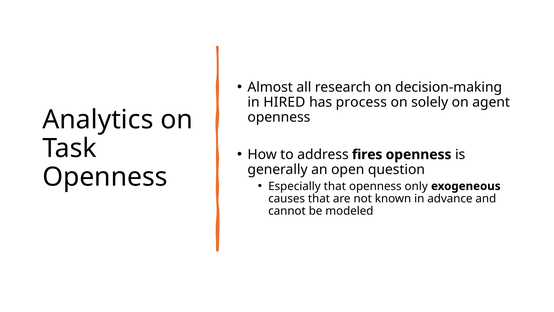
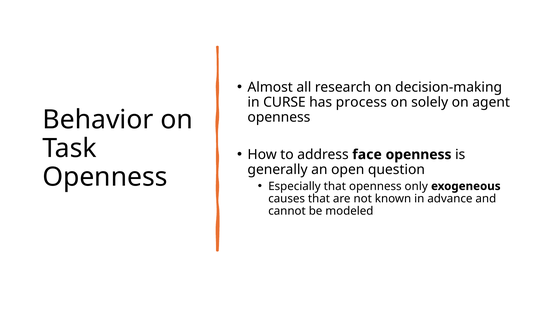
HIRED: HIRED -> CURSE (284, 102)
Analytics: Analytics -> Behavior (98, 120)
fires: fires -> face (367, 154)
